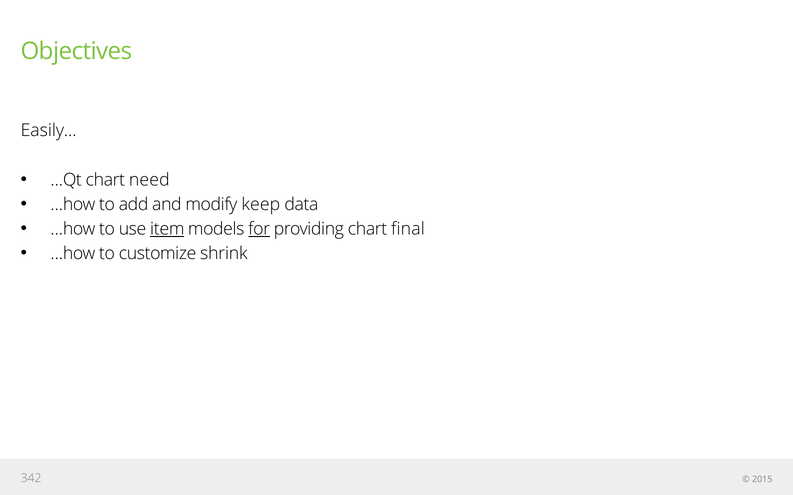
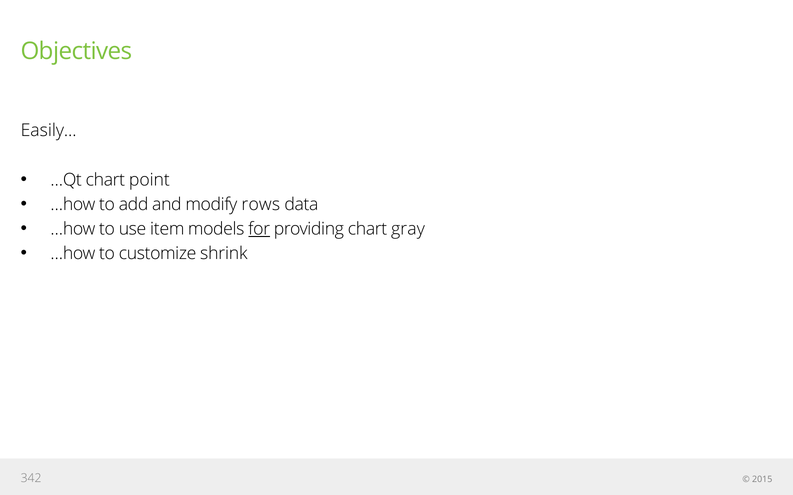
need: need -> point (149, 180)
keep: keep -> rows (261, 205)
item underline: present -> none (167, 229)
final: final -> gray (408, 229)
